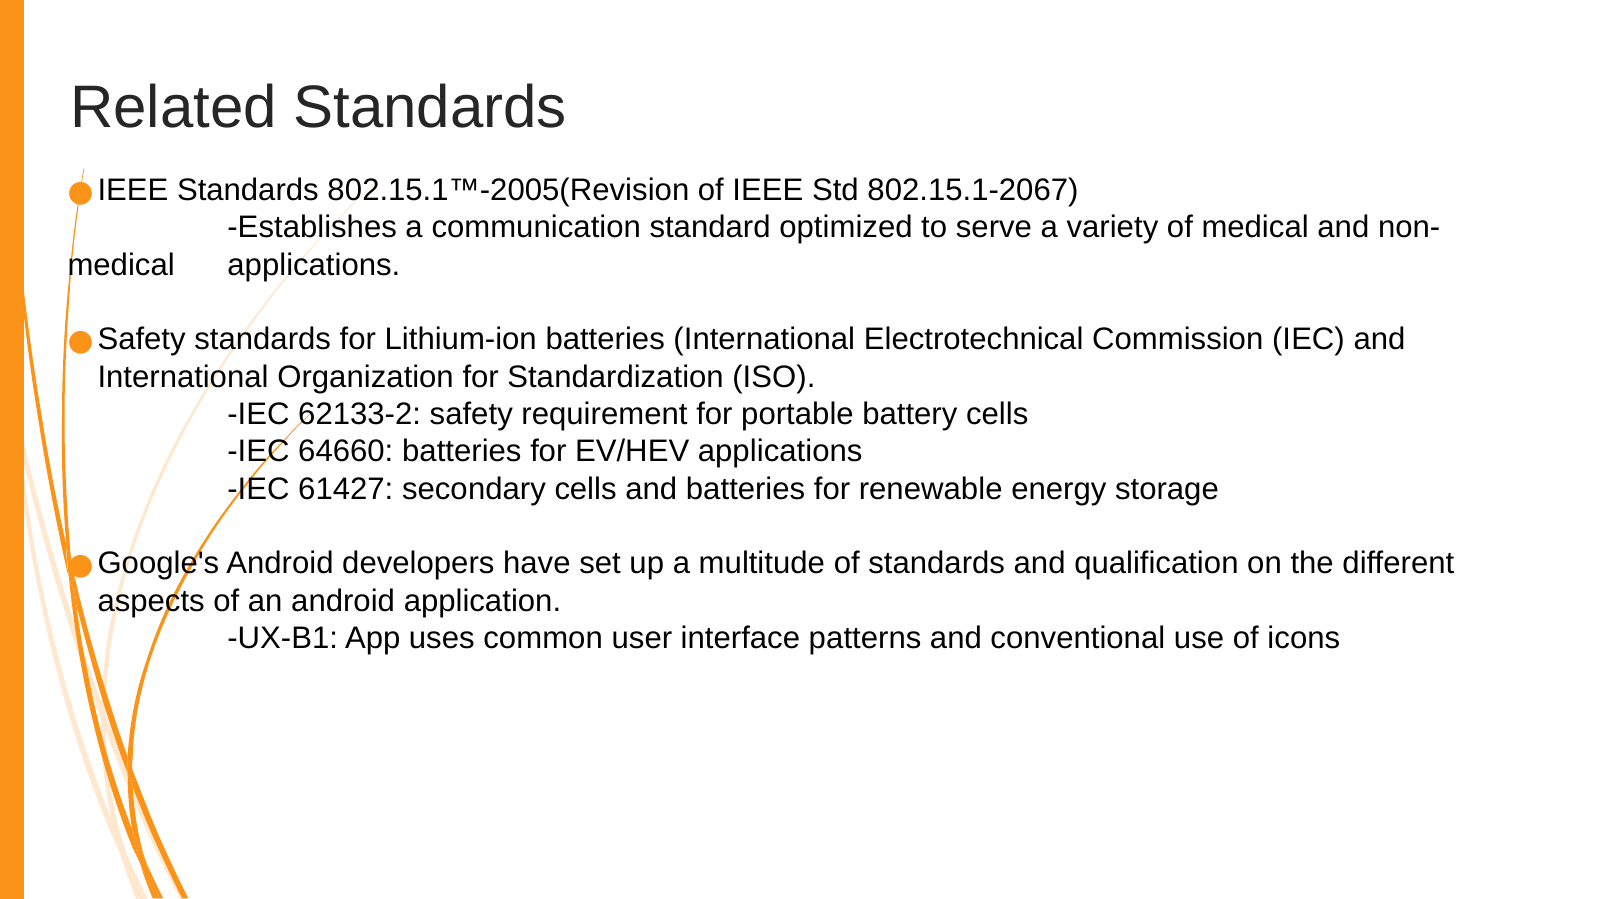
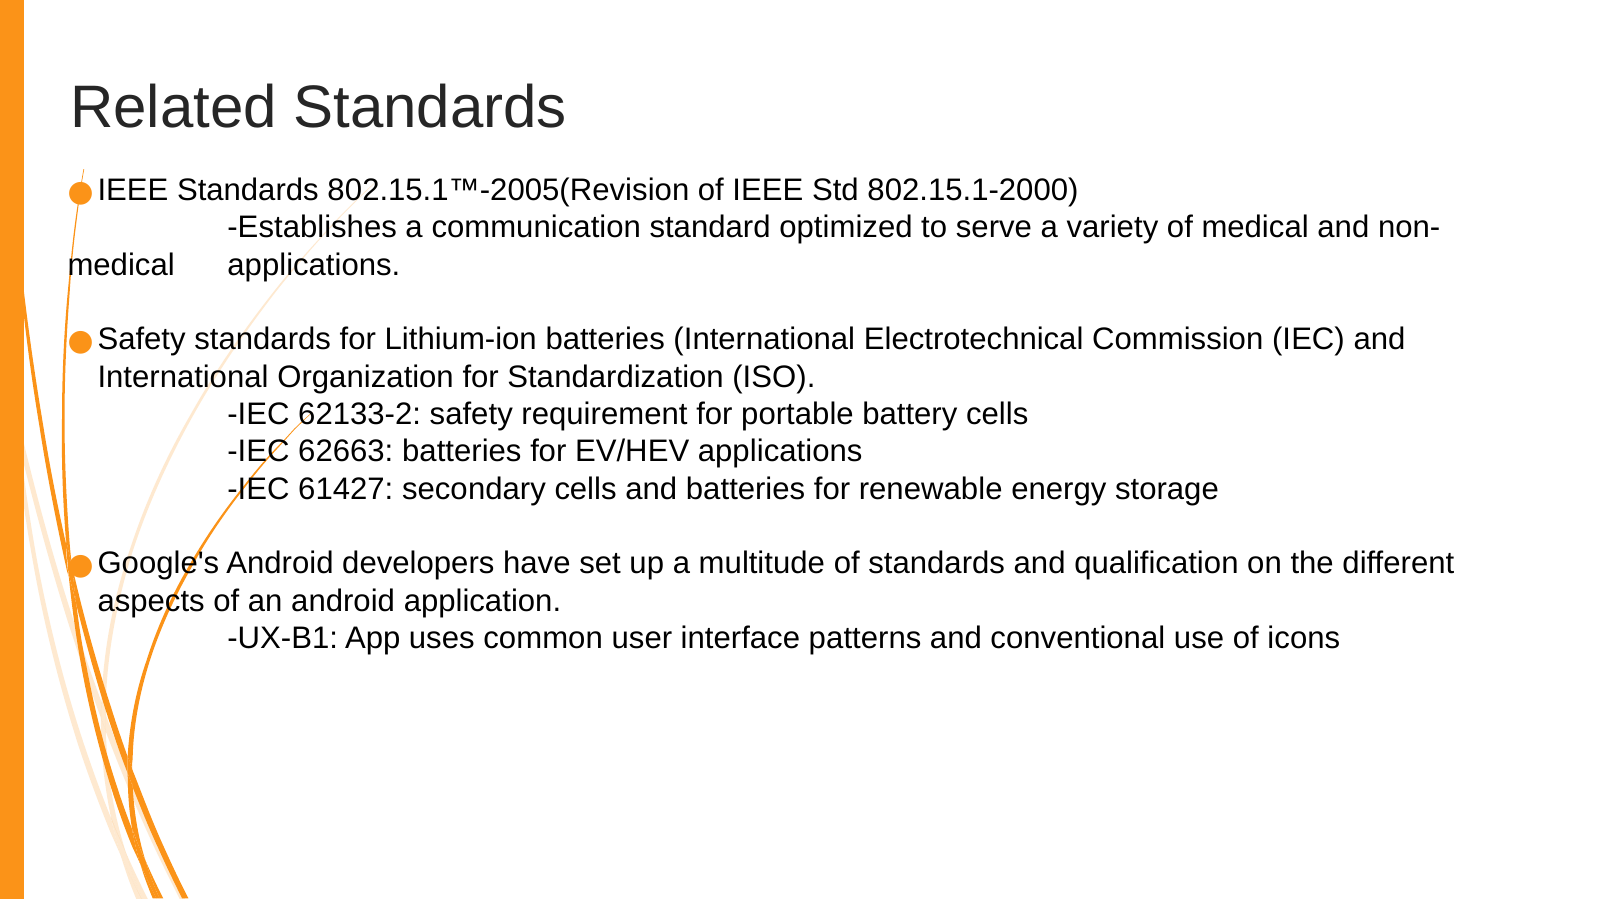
802.15.1-2067: 802.15.1-2067 -> 802.15.1-2000 (973, 190)
64660: 64660 -> 62663 (346, 452)
